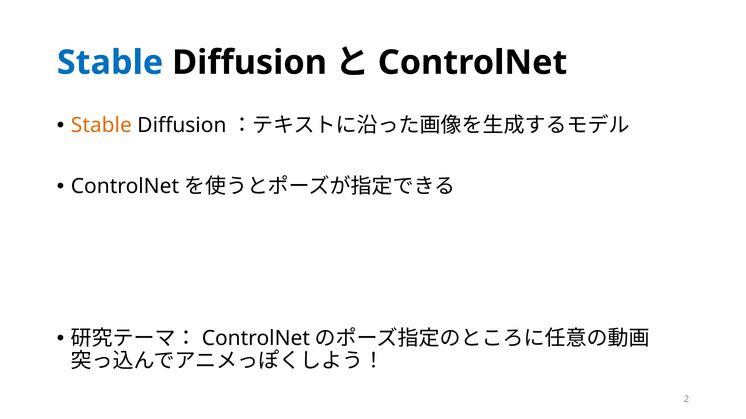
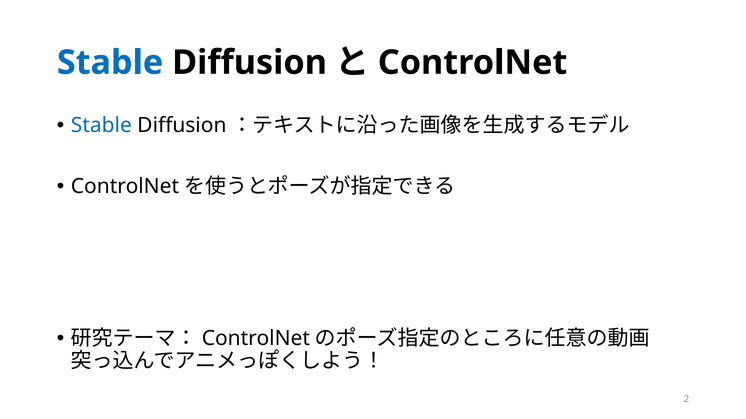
Stable colour: orange -> blue (101, 126)
